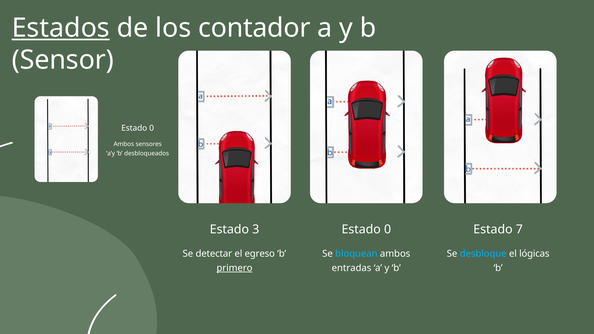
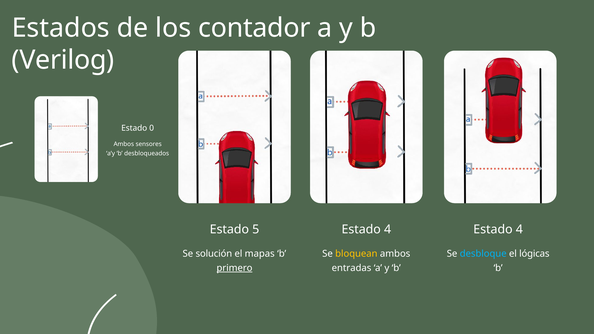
Estados underline: present -> none (61, 28)
Sensor: Sensor -> Verilog (63, 60)
3: 3 -> 5 (256, 230)
0: 0 -> 4 (388, 230)
7: 7 -> 4 (519, 230)
detectar: detectar -> solución (214, 254)
egreso: egreso -> mapas (260, 254)
bloquean colour: light blue -> yellow (356, 254)
